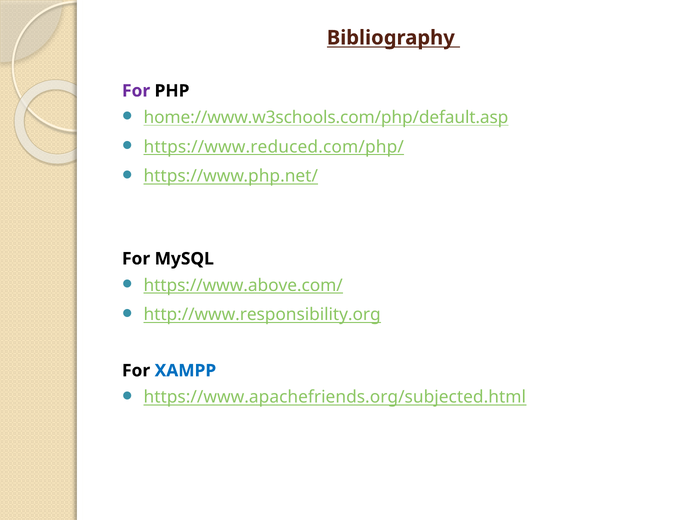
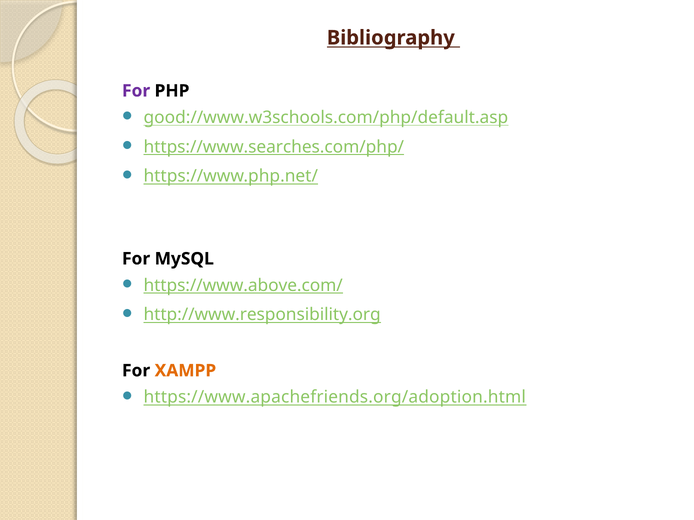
home://www.w3schools.com/php/default.asp: home://www.w3schools.com/php/default.asp -> good://www.w3schools.com/php/default.asp (326, 118)
https://www.reduced.com/php/: https://www.reduced.com/php/ -> https://www.searches.com/php/ (274, 147)
XAMPP colour: blue -> orange (185, 371)
https://www.apachefriends.org/subjected.html: https://www.apachefriends.org/subjected.html -> https://www.apachefriends.org/adoption.html (335, 398)
